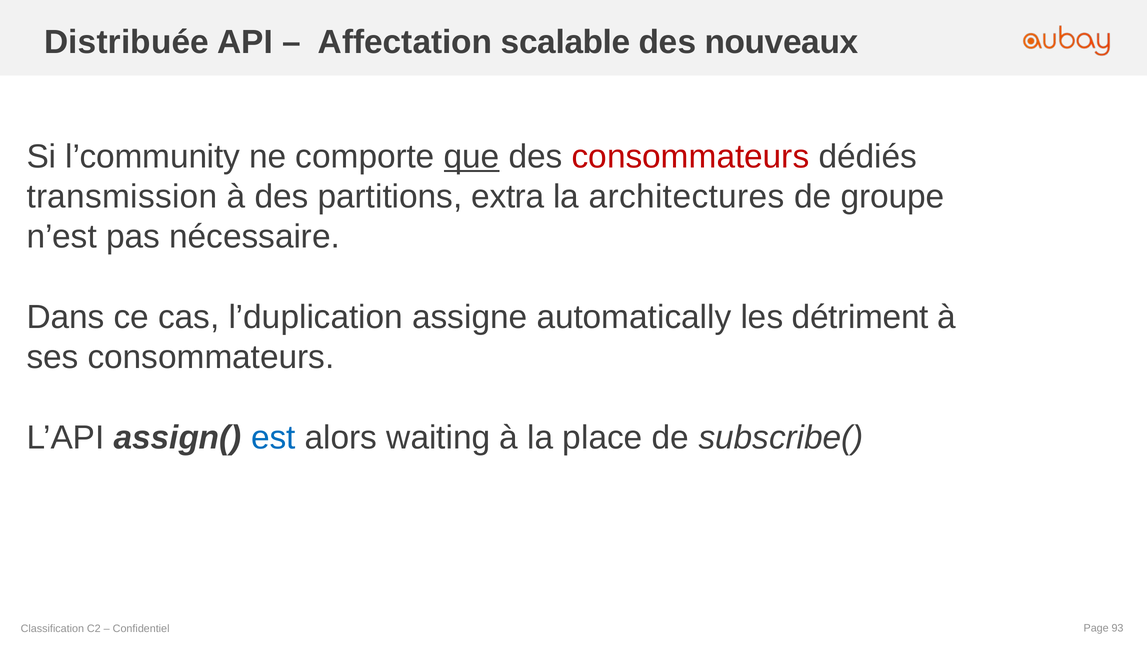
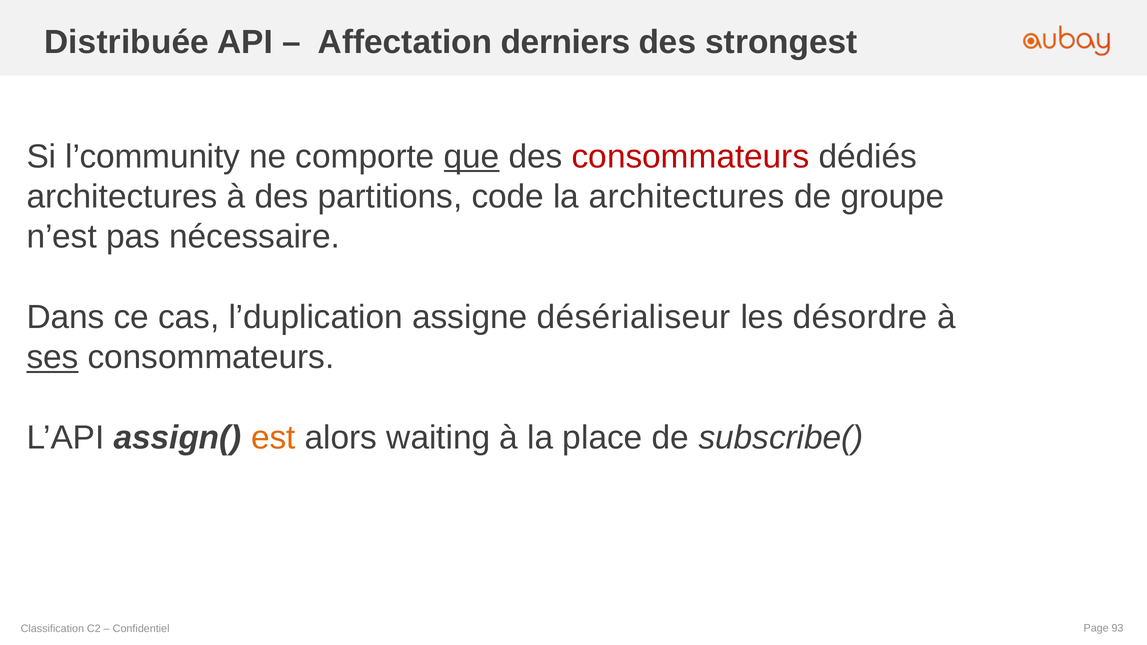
scalable: scalable -> derniers (566, 42)
nouveaux: nouveaux -> strongest (781, 42)
transmission: transmission -> architectures (122, 197)
extra: extra -> code (508, 197)
automatically: automatically -> désérialiseur (634, 317)
détriment: détriment -> désordre (860, 317)
ses underline: none -> present (53, 357)
est colour: blue -> orange (273, 438)
